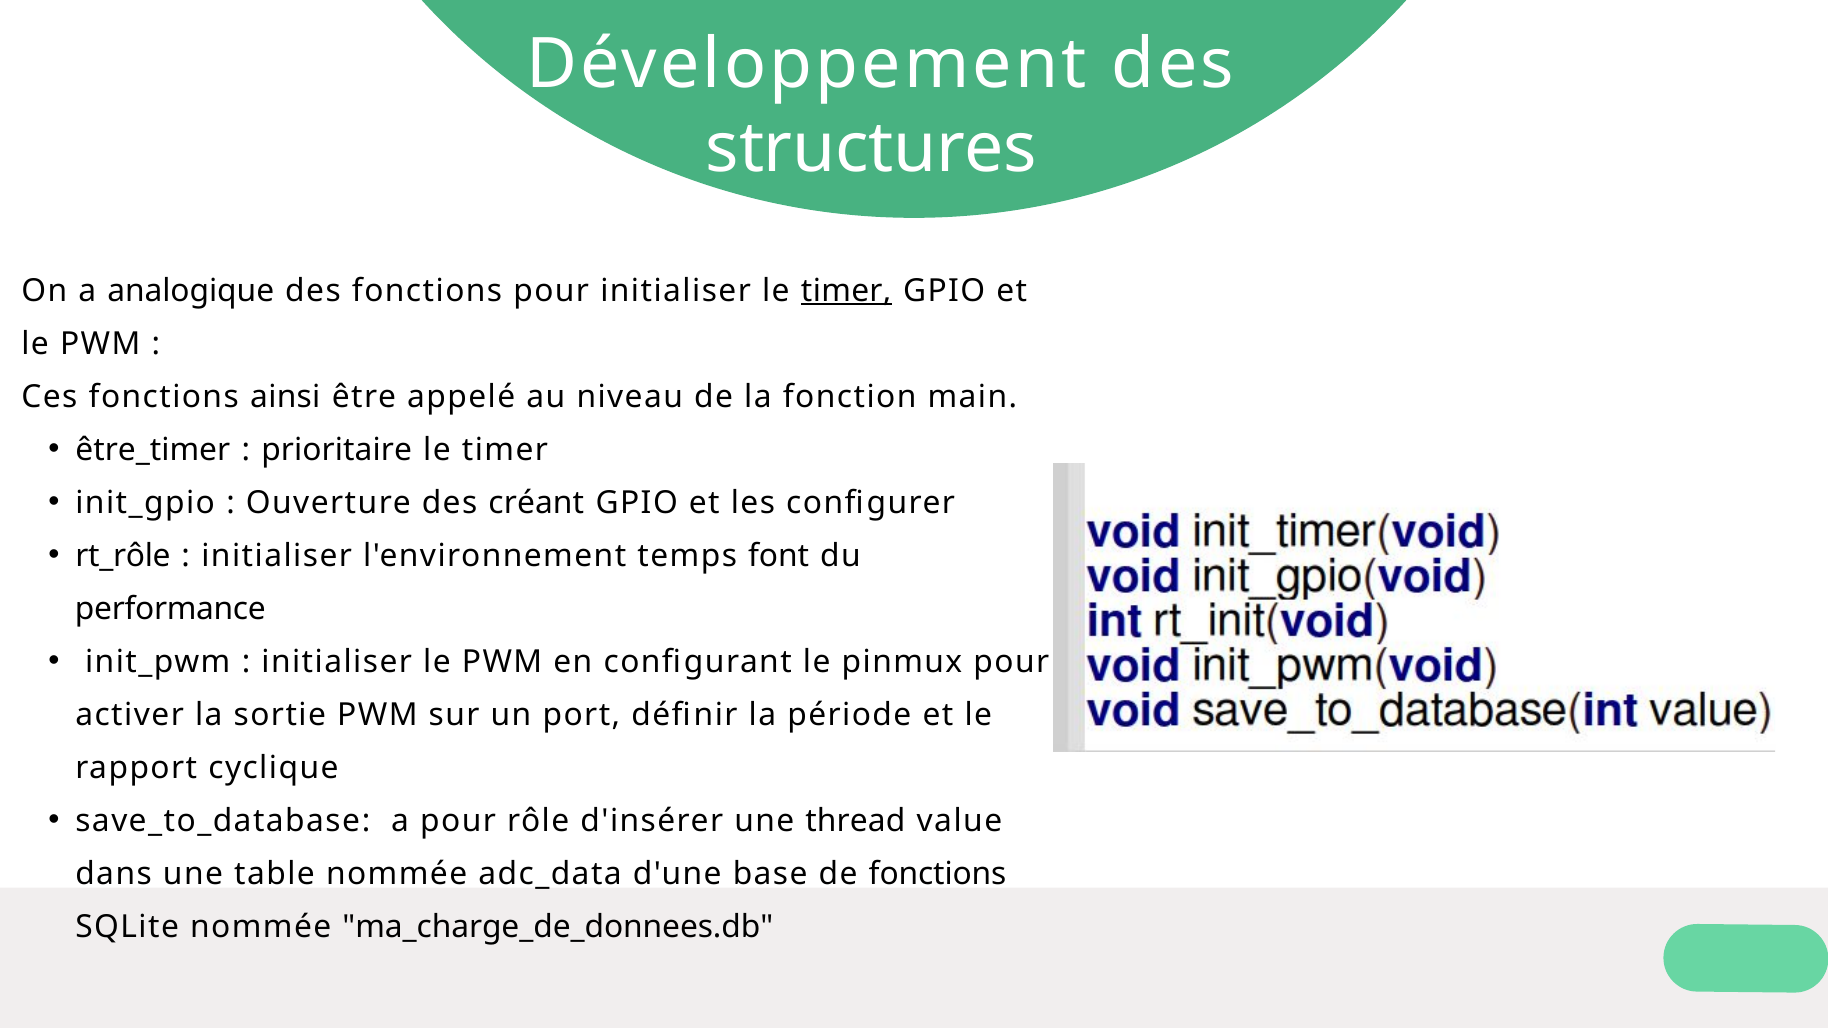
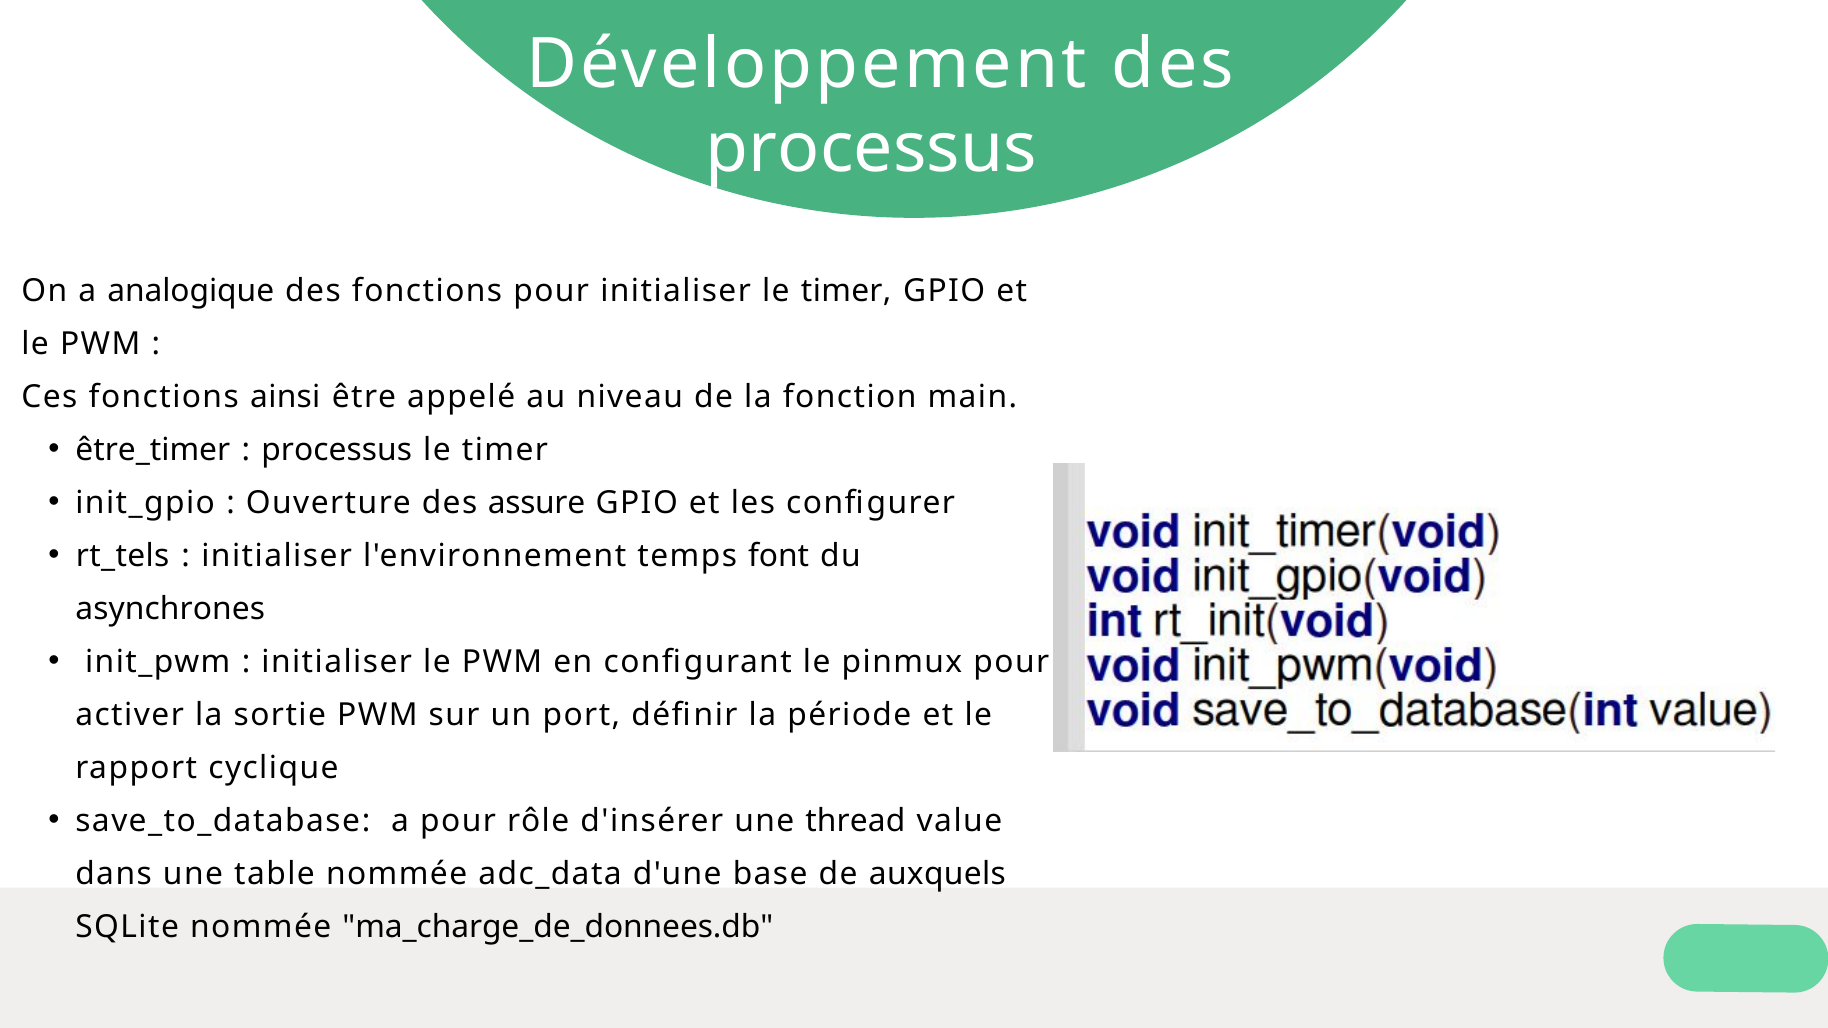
structures: structures -> processus (871, 149)
timer underline: present -> none (846, 291)
prioritaire: prioritaire -> processus (337, 450)
créant: créant -> assure (537, 503)
rt_rôle: rt_rôle -> rt_tels (123, 556)
performance: performance -> asynchrones (170, 609)
de fonctions: fonctions -> auxquels (937, 874)
